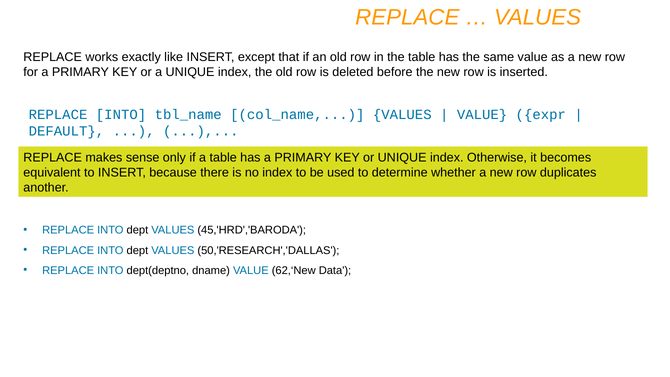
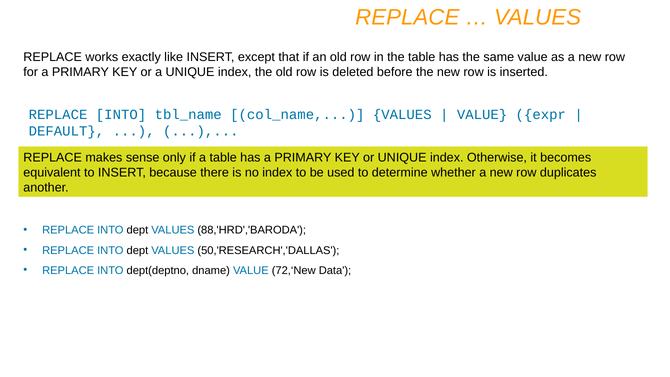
45,'HRD','BARODA: 45,'HRD','BARODA -> 88,'HRD','BARODA (252, 230)
62,‘New: 62,‘New -> 72,‘New (294, 270)
